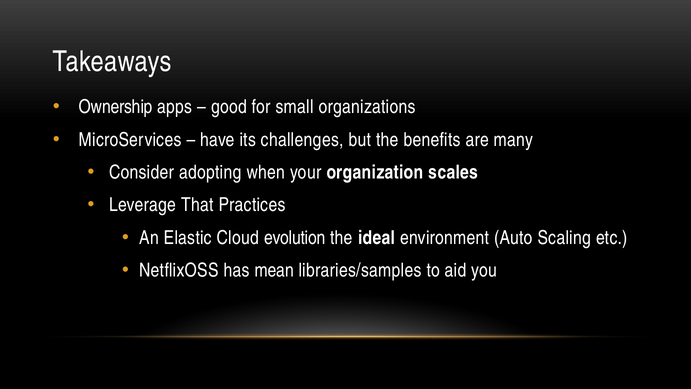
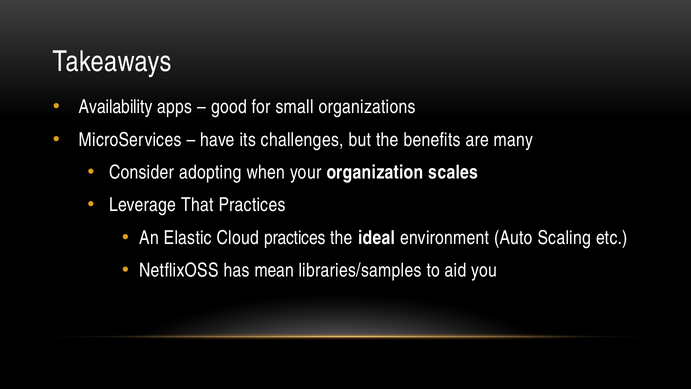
Ownership: Ownership -> Availability (116, 107)
Cloud evolution: evolution -> practices (295, 238)
